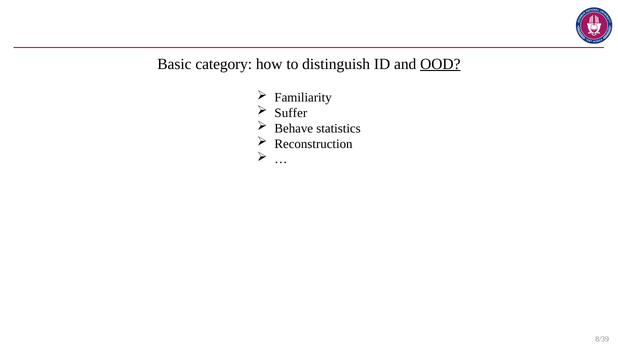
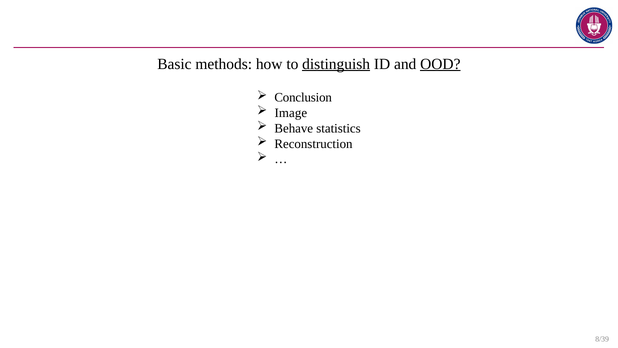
category: category -> methods (224, 64)
distinguish underline: none -> present (336, 64)
Familiarity: Familiarity -> Conclusion (303, 97)
Suffer: Suffer -> Image (291, 113)
